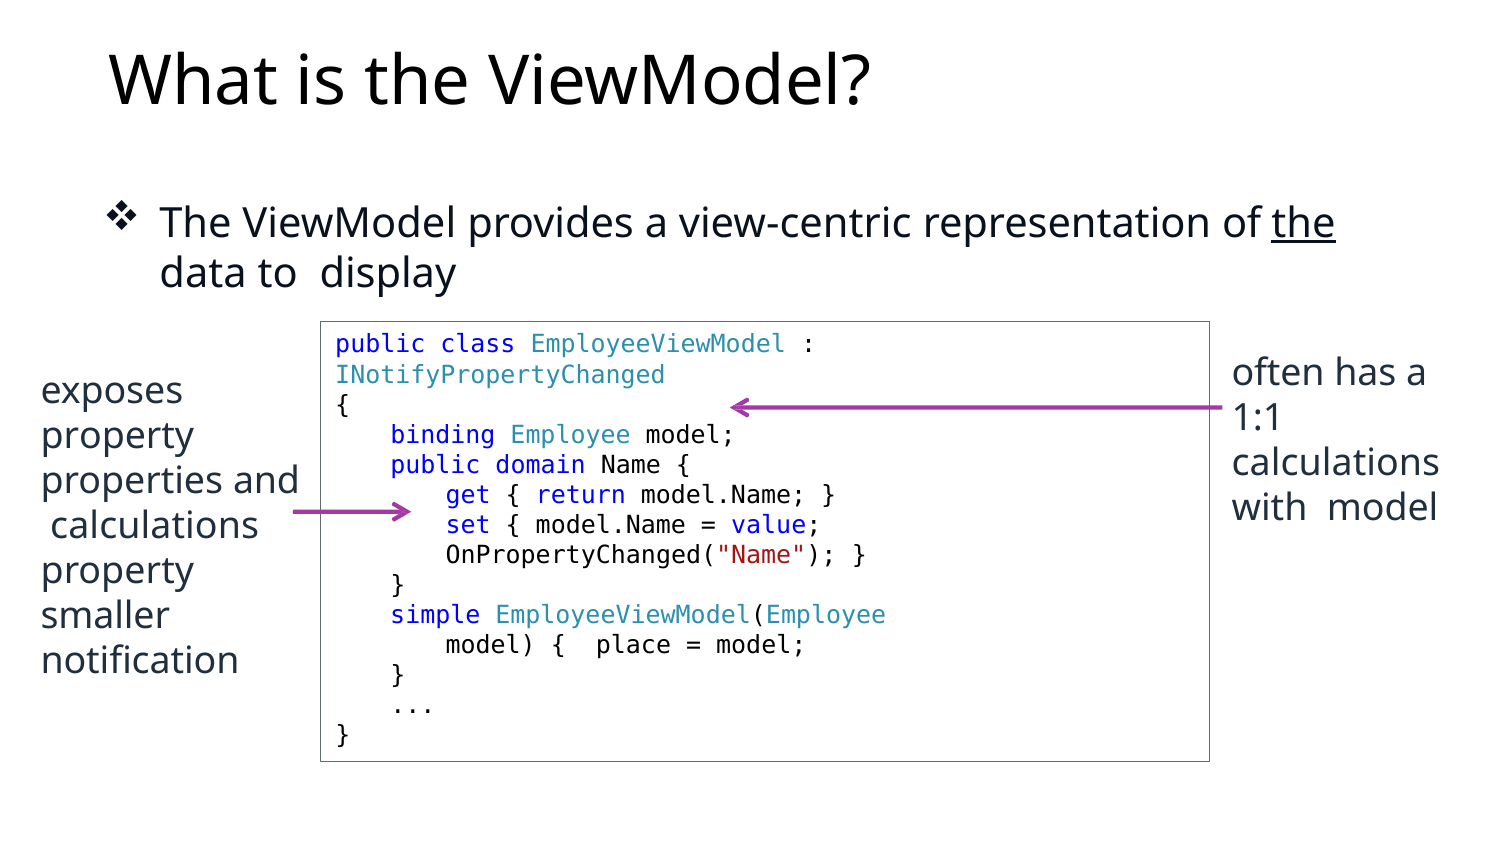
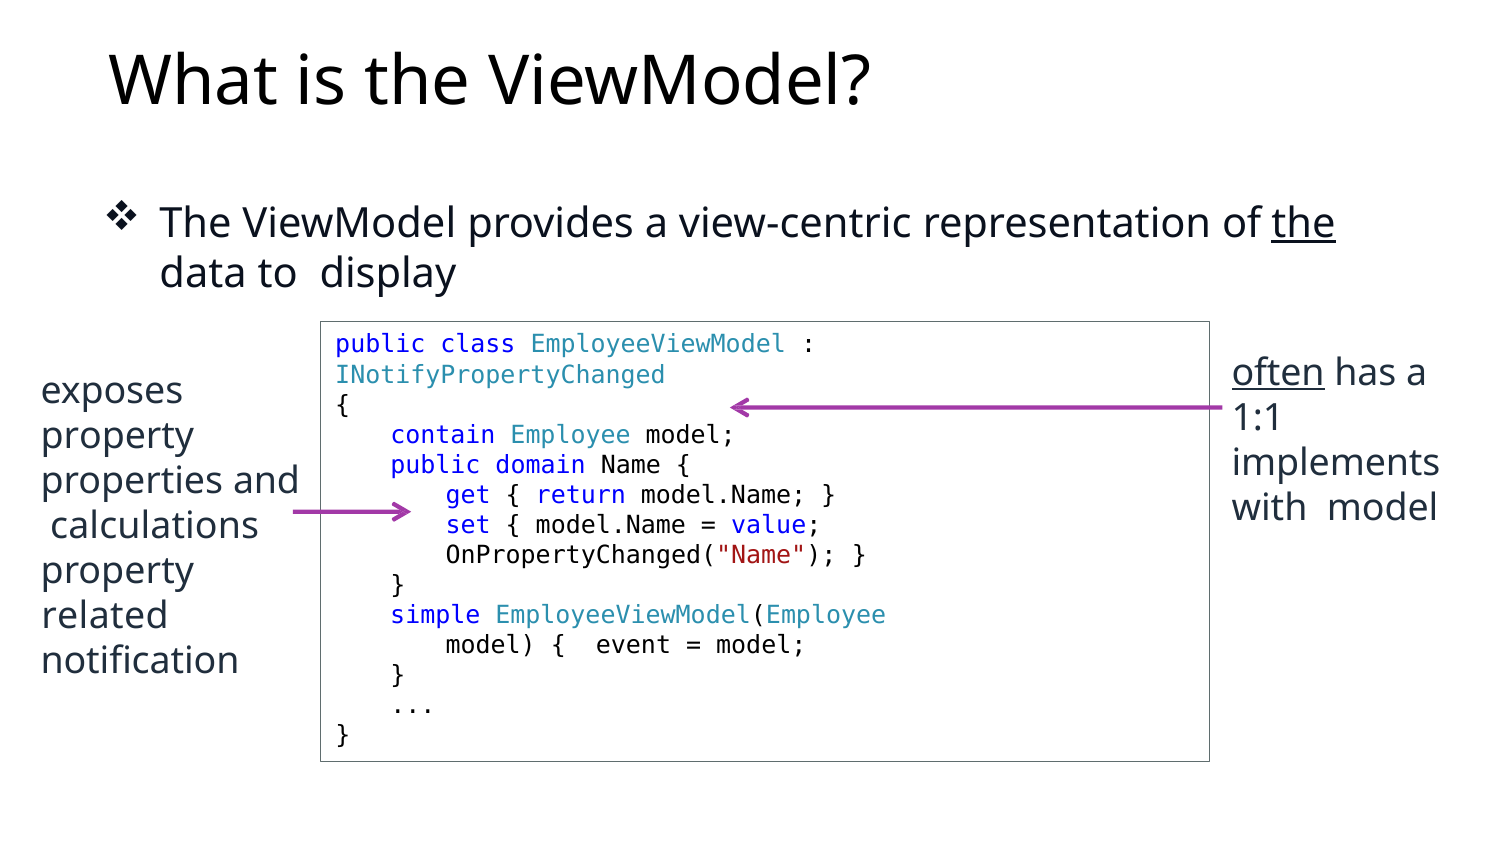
often underline: none -> present (1278, 373)
binding: binding -> contain (443, 435)
calculations: calculations -> implements (1336, 463)
smaller: smaller -> related (105, 616)
place: place -> event (633, 645)
